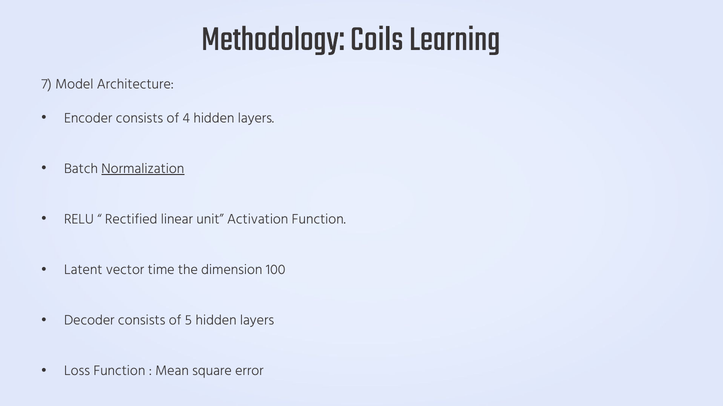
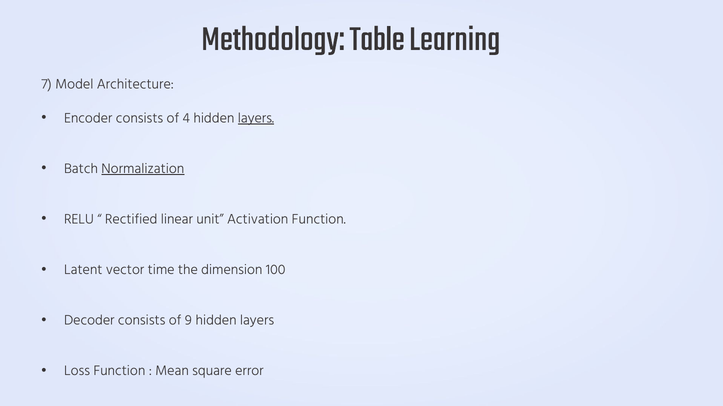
Coils: Coils -> Table (377, 38)
layers underline: none -> present (256, 118)
5: 5 -> 9 (188, 321)
